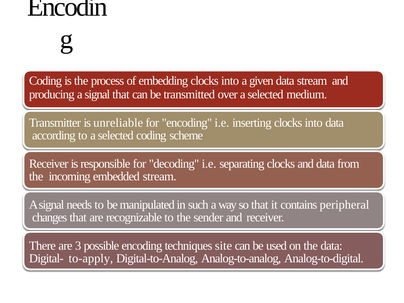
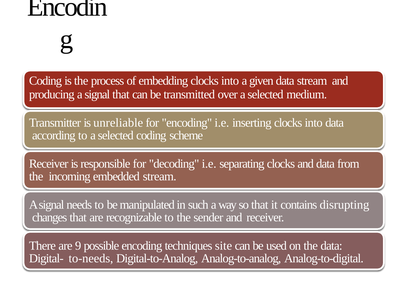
peripheral: peripheral -> disrupting (344, 205)
3: 3 -> 9 (78, 246)
to-apply: to-apply -> to-needs (91, 258)
